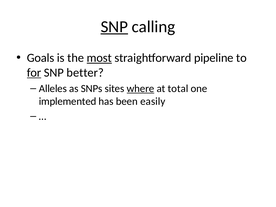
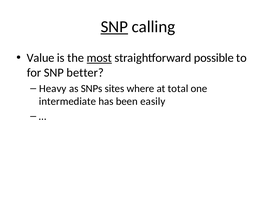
Goals: Goals -> Value (41, 58)
pipeline: pipeline -> possible (214, 58)
for underline: present -> none (34, 73)
Alleles: Alleles -> Heavy (53, 88)
where underline: present -> none (141, 88)
implemented: implemented -> intermediate (67, 101)
